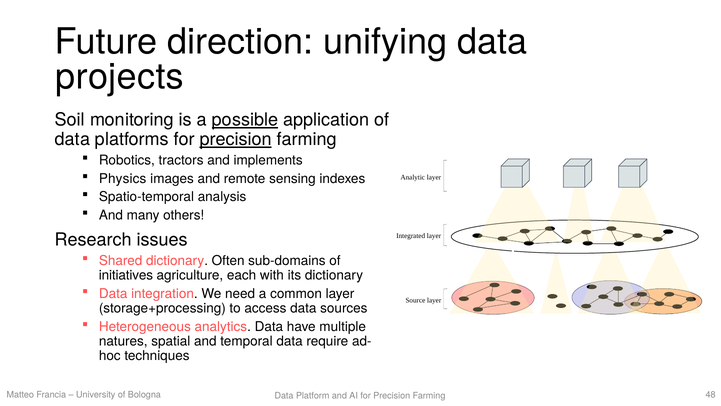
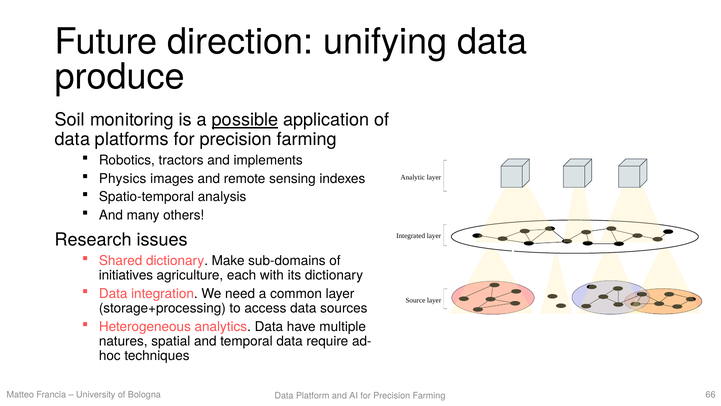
projects: projects -> produce (120, 77)
precision underline: present -> none (236, 139)
Often: Often -> Make (228, 260)
48: 48 -> 66 (711, 394)
